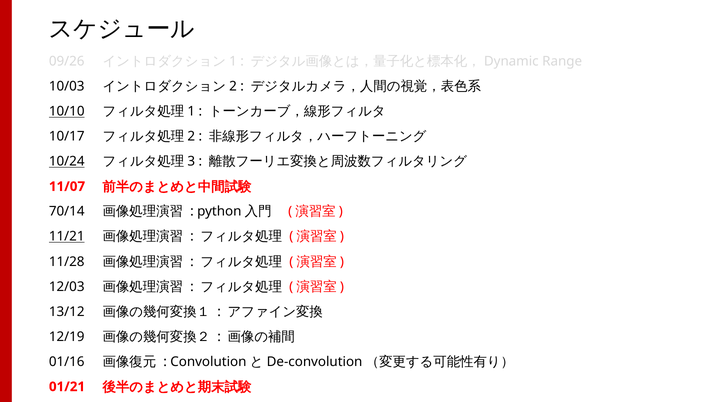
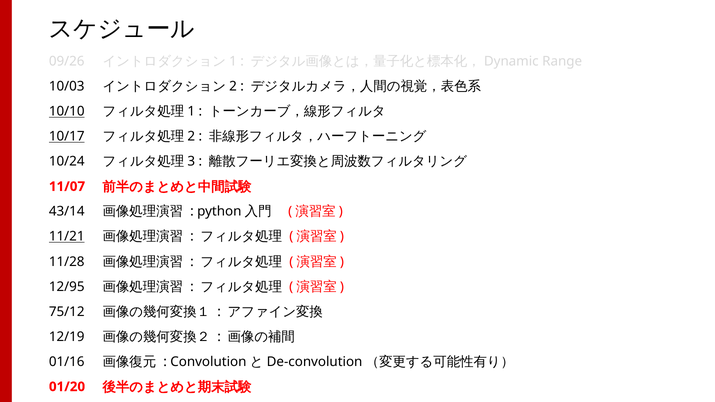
10/17 underline: none -> present (67, 137)
10/24 underline: present -> none (67, 162)
70/14: 70/14 -> 43/14 (67, 212)
12/03: 12/03 -> 12/95 (67, 287)
13/12: 13/12 -> 75/12 (67, 312)
01/21: 01/21 -> 01/20 (67, 387)
